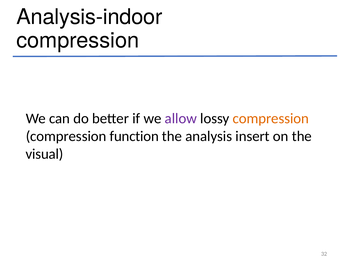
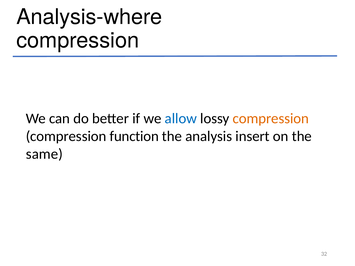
Analysis-indoor: Analysis-indoor -> Analysis-where (89, 17)
allow colour: purple -> blue (181, 119)
visual: visual -> same (44, 154)
